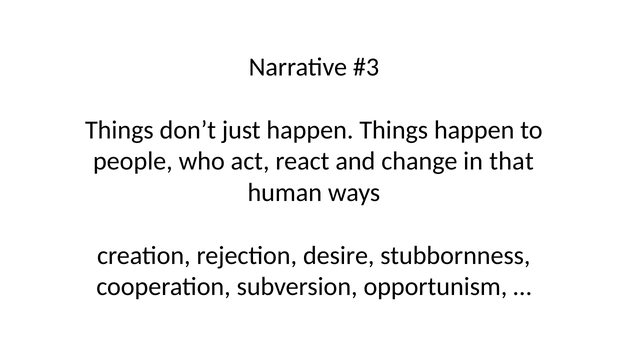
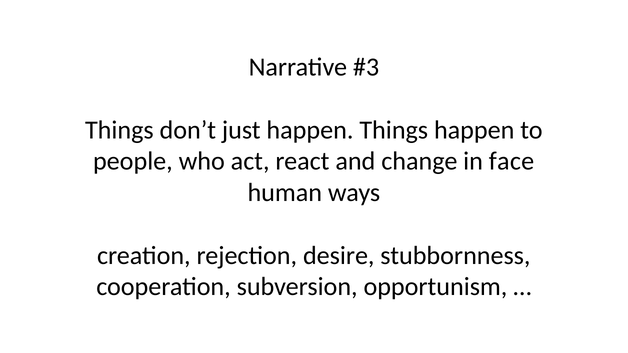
that: that -> face (512, 161)
